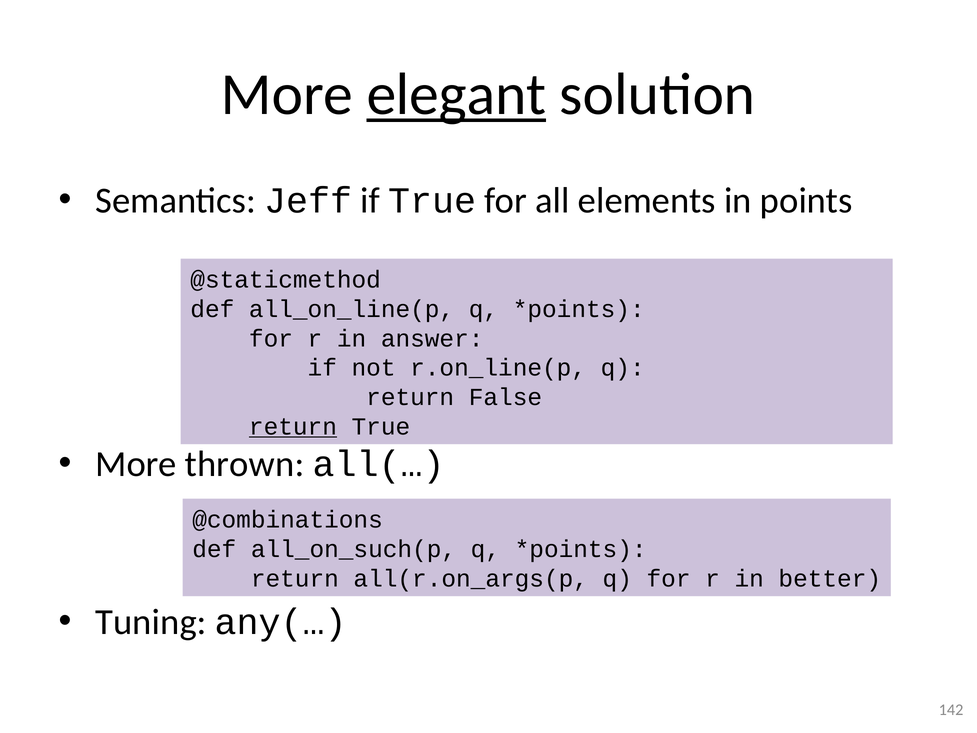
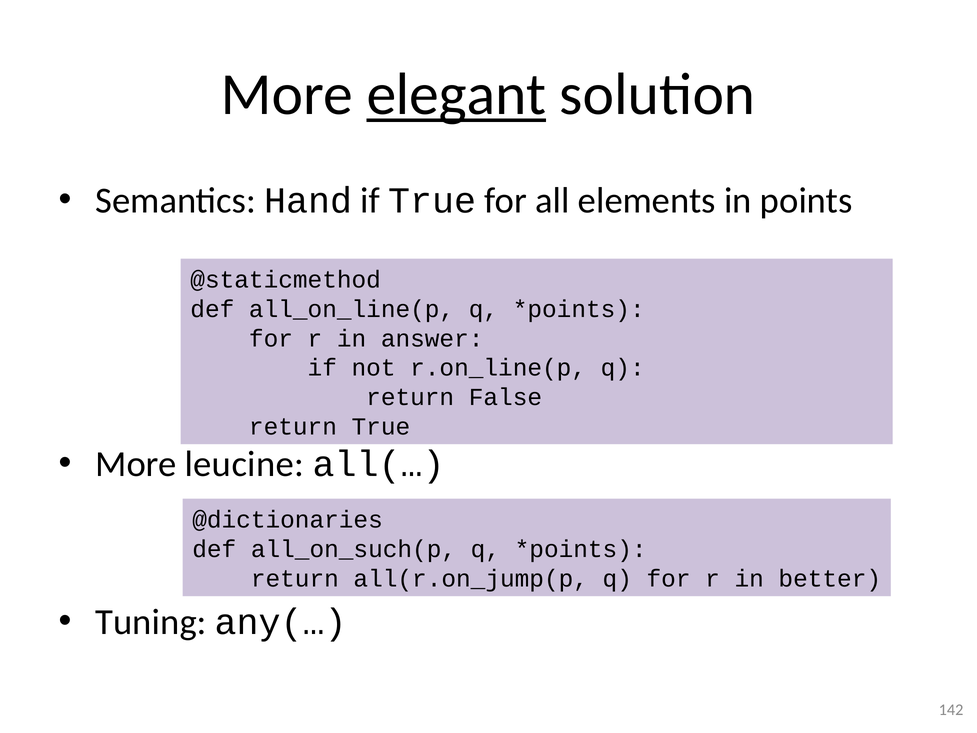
Jeff: Jeff -> Hand (308, 200)
return underline: present -> none (293, 426)
thrown: thrown -> leucine (244, 464)
@combinations: @combinations -> @dictionaries (288, 520)
all(r.on_args(p: all(r.on_args(p -> all(r.on_jump(p (471, 578)
